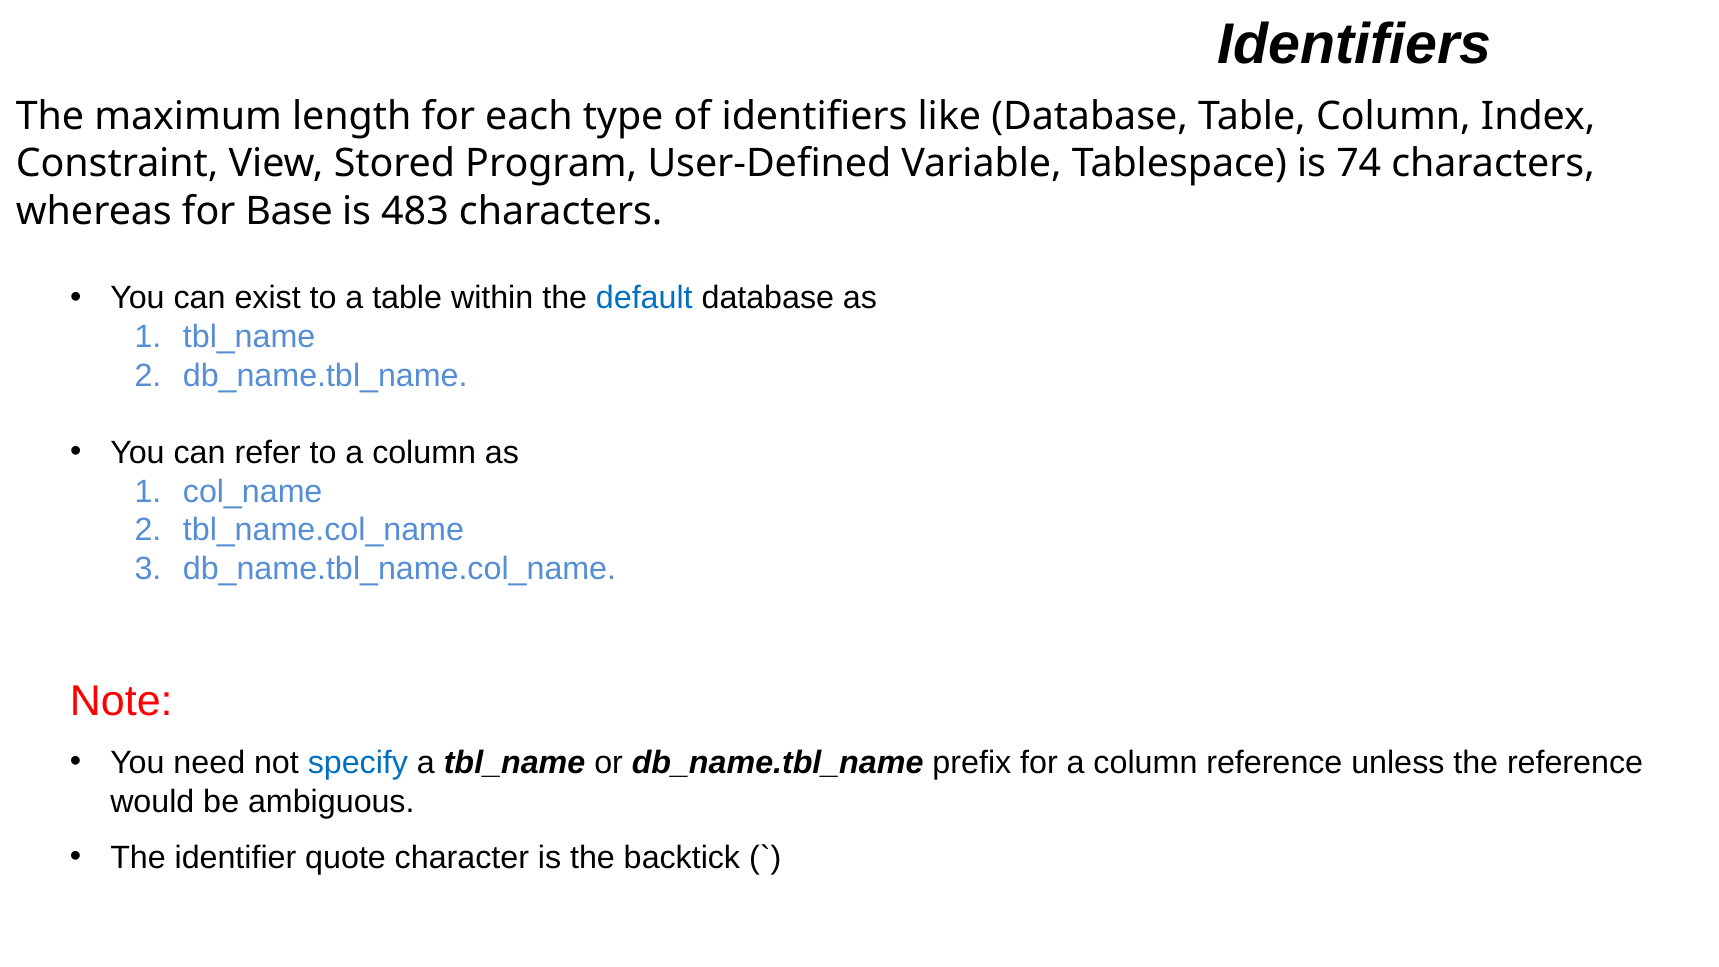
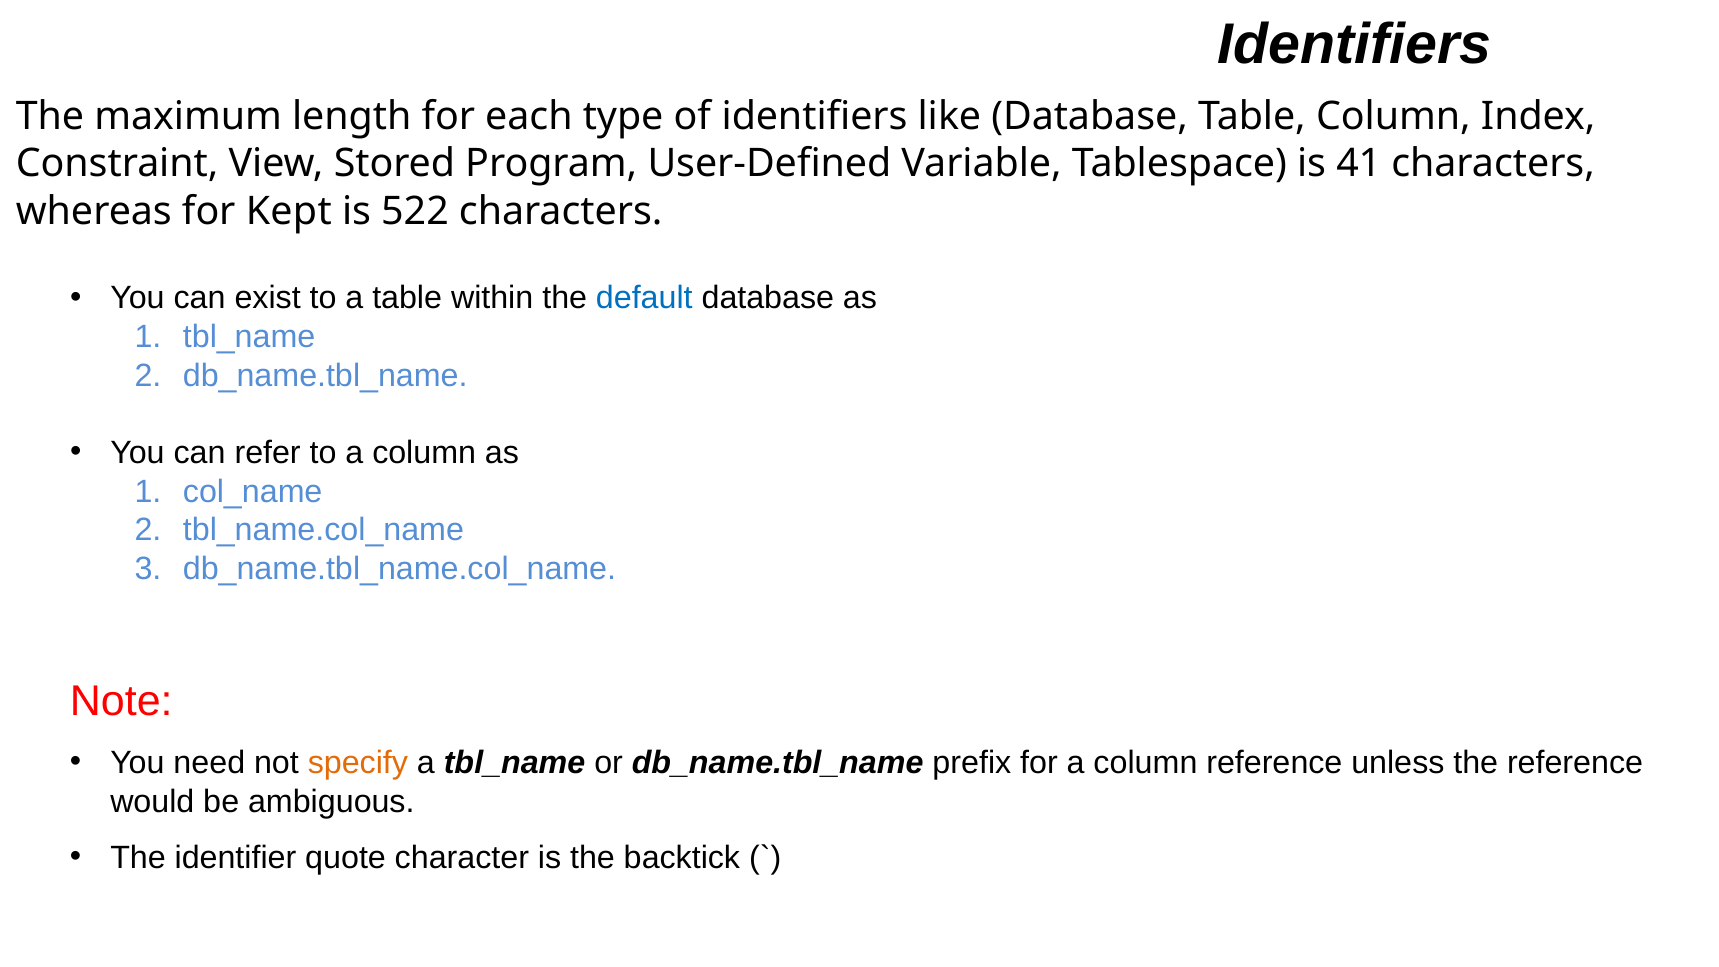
74: 74 -> 41 (1359, 164)
Base: Base -> Kept (289, 211)
483: 483 -> 522 (415, 211)
specify colour: blue -> orange (358, 763)
